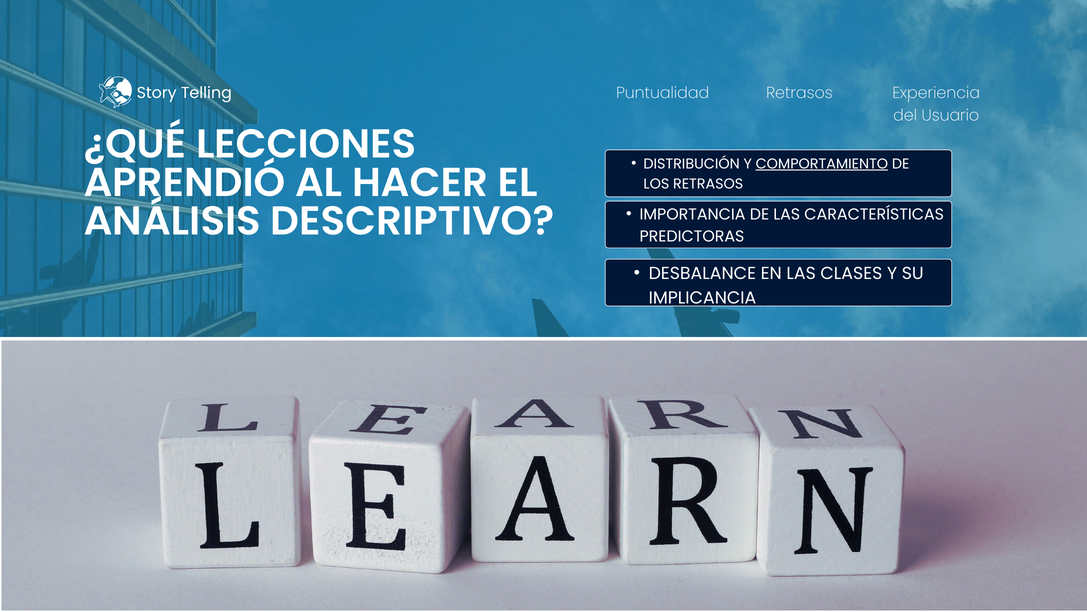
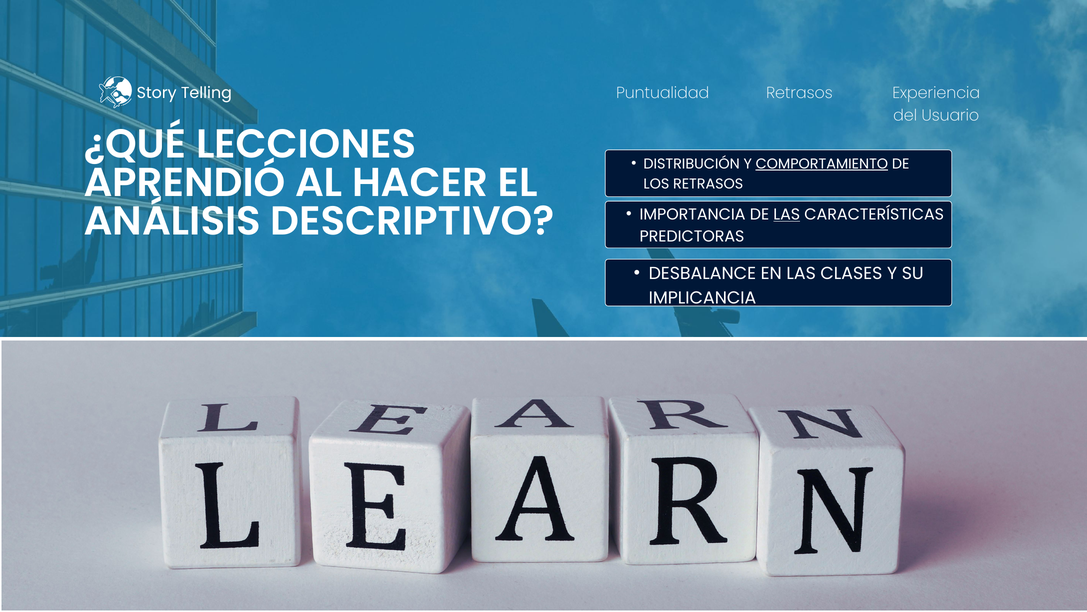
LAS underline: none -> present (787, 214)
